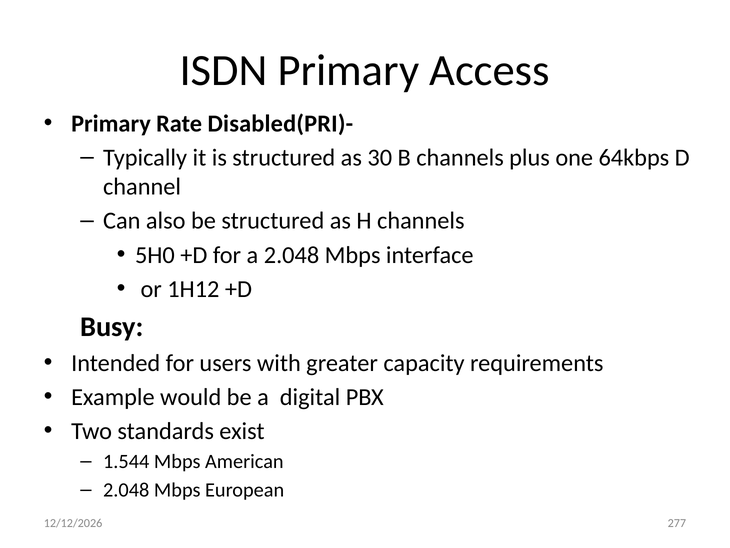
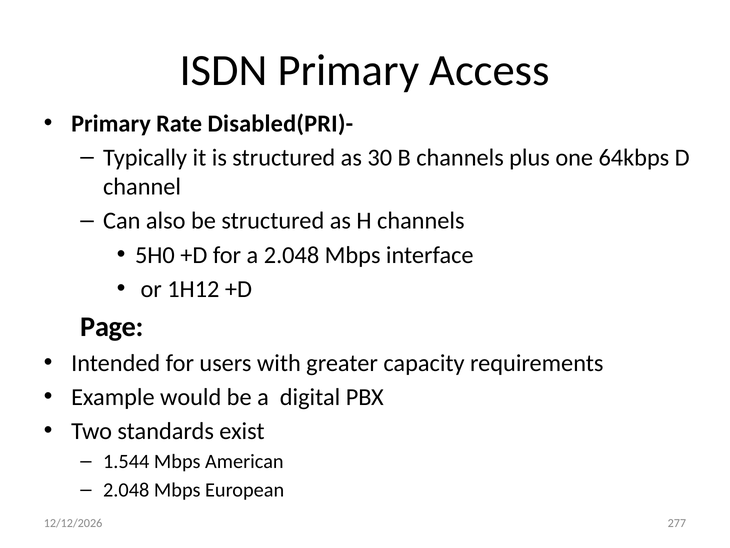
Busy: Busy -> Page (112, 326)
